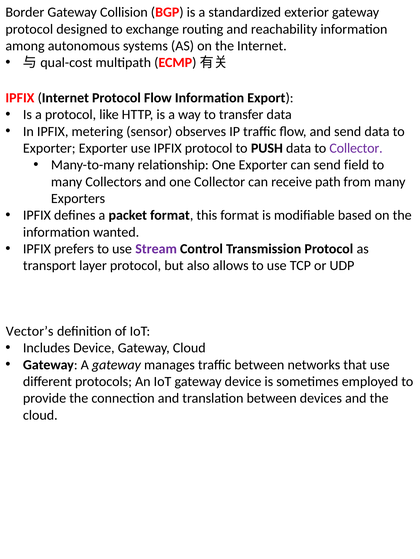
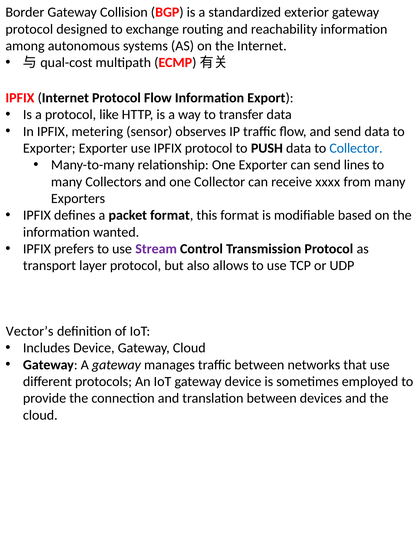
Collector colour: purple -> blue (356, 148)
field: field -> lines (357, 165)
path: path -> xxxx (328, 182)
